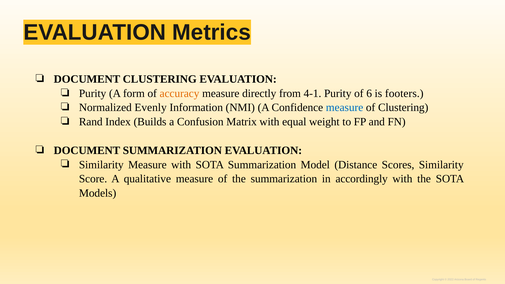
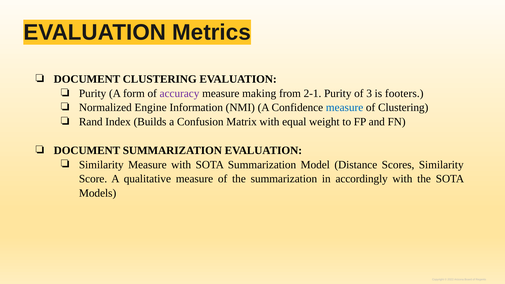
accuracy colour: orange -> purple (180, 93)
directly: directly -> making (259, 93)
4-1: 4-1 -> 2-1 (312, 93)
6: 6 -> 3 (369, 93)
Evenly: Evenly -> Engine (151, 108)
